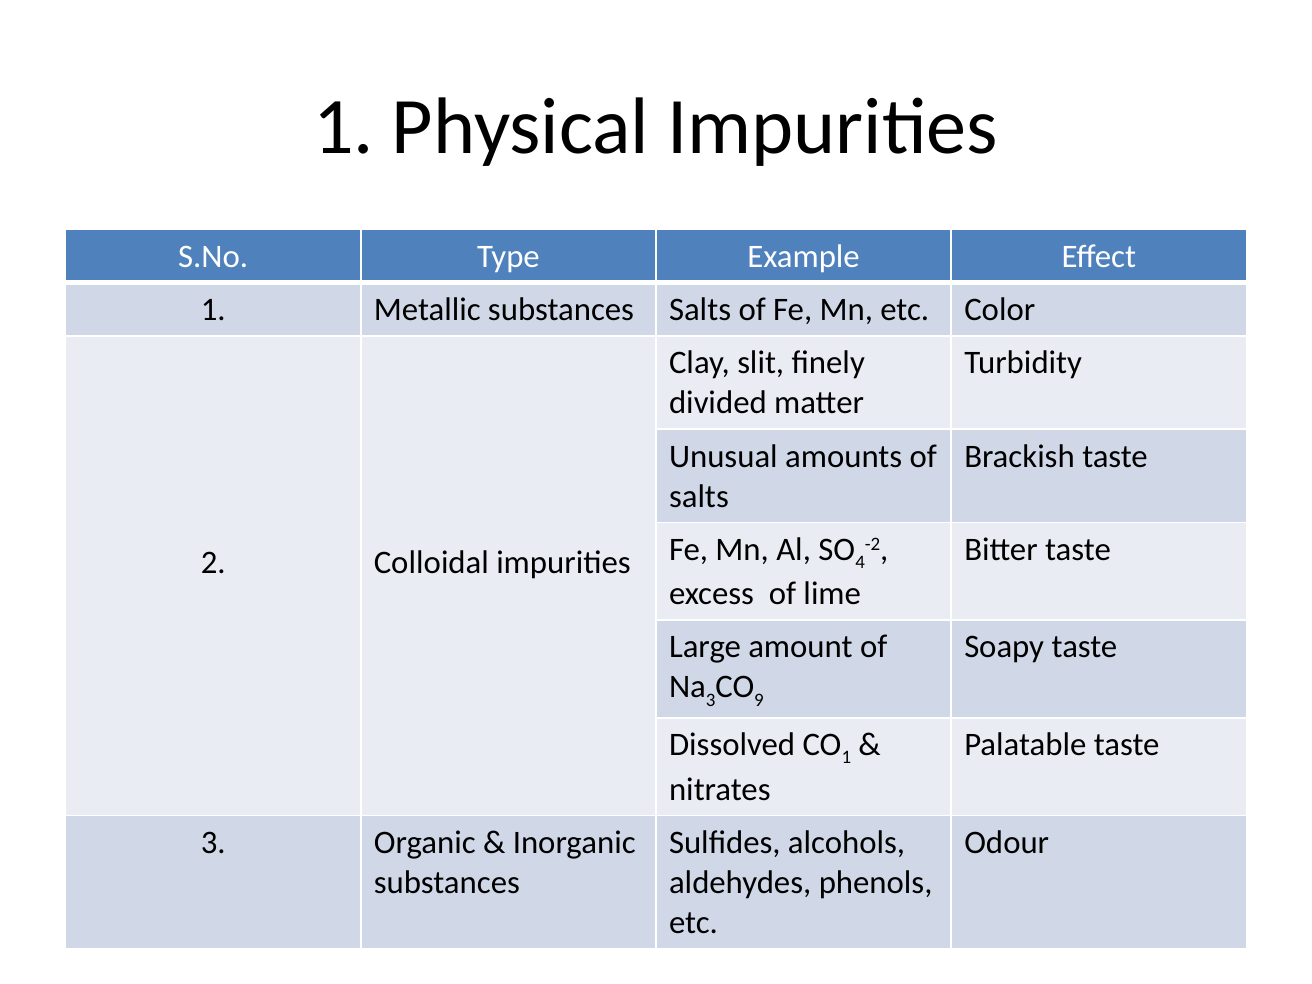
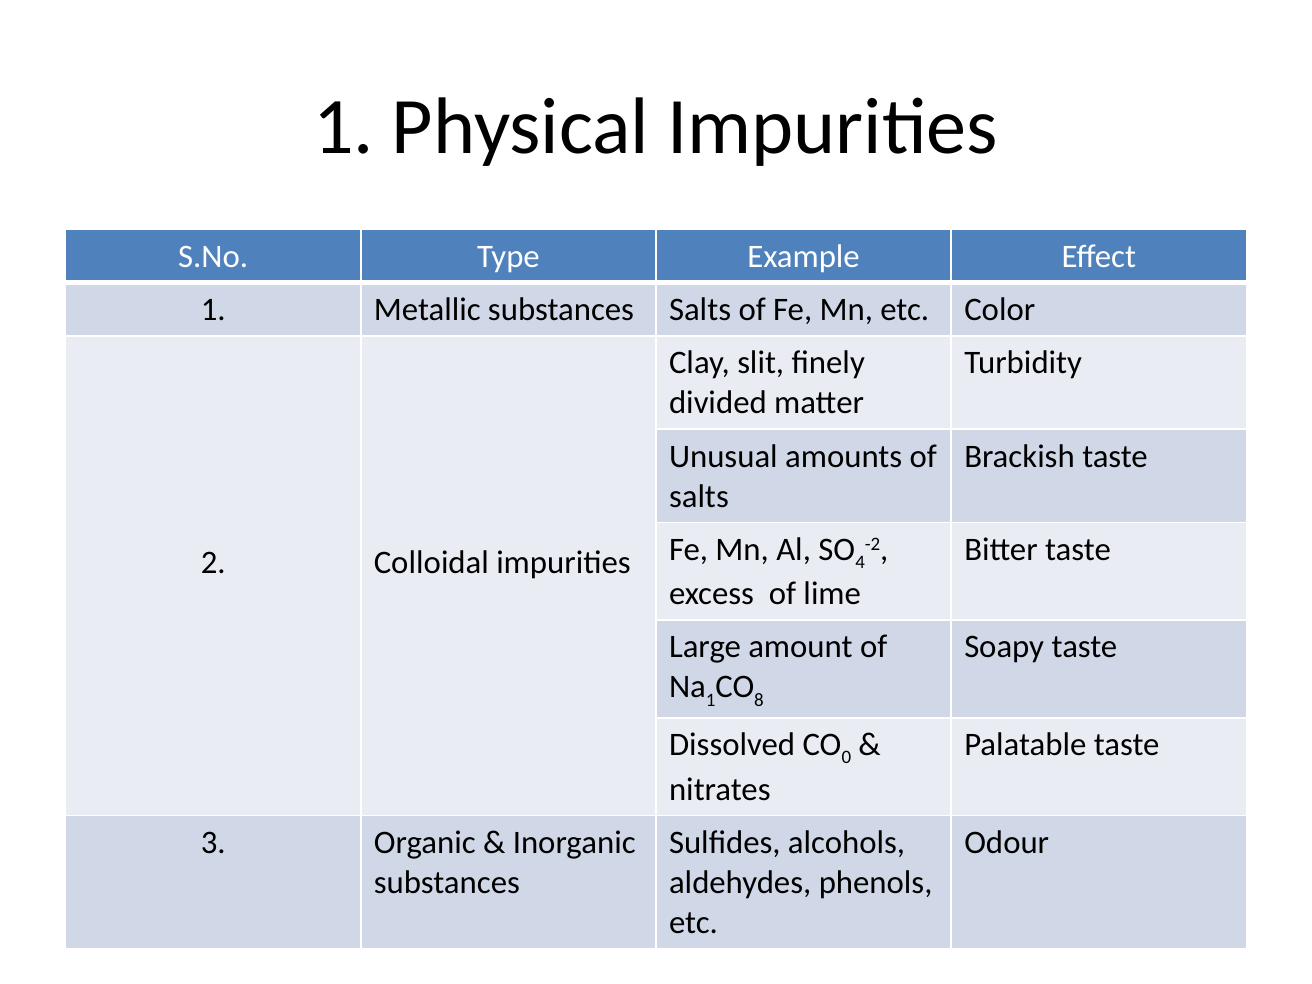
3: 3 -> 1 (711, 700)
9: 9 -> 8 (759, 700)
1: 1 -> 0 (846, 758)
